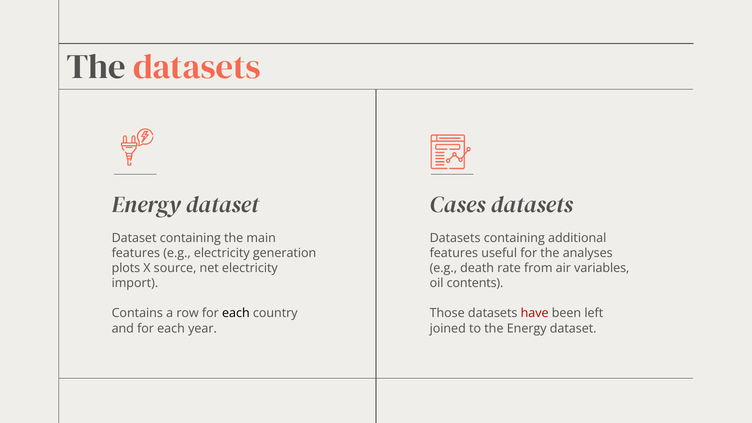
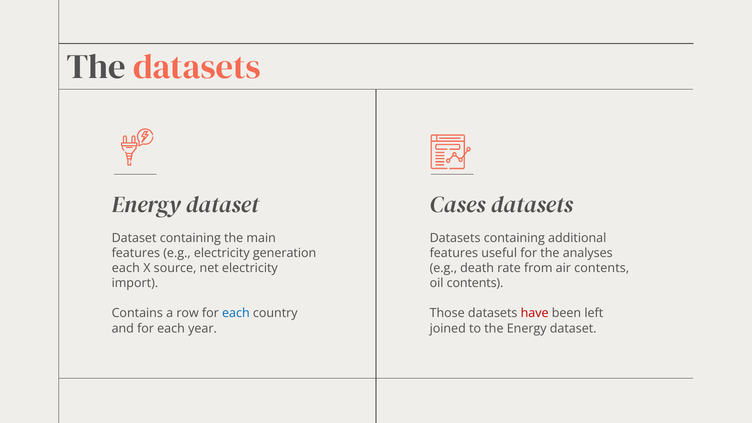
plots: plots -> each (126, 268)
air variables: variables -> contents (602, 268)
each colour: black -> blue (236, 313)
